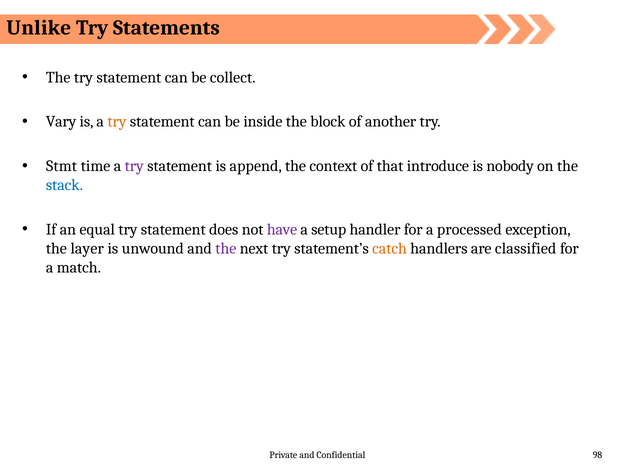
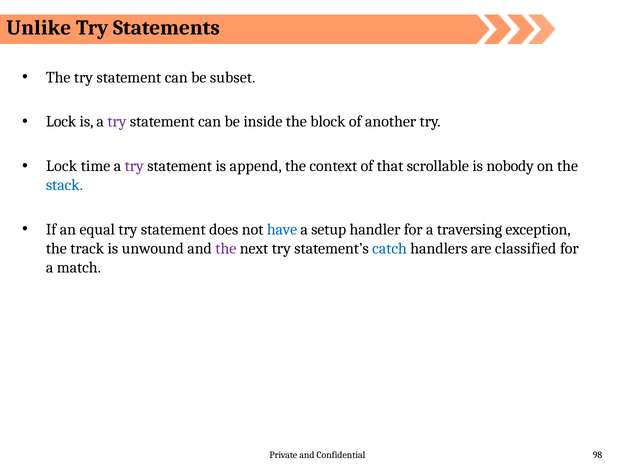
collect: collect -> subset (233, 77)
Vary: Vary -> Lock (61, 122)
try colour: orange -> purple (117, 122)
Stmt: Stmt -> Lock (62, 166)
introduce: introduce -> scrollable (438, 166)
have colour: purple -> blue (282, 230)
processed: processed -> traversing (470, 230)
layer: layer -> track (87, 249)
catch colour: orange -> blue (390, 249)
